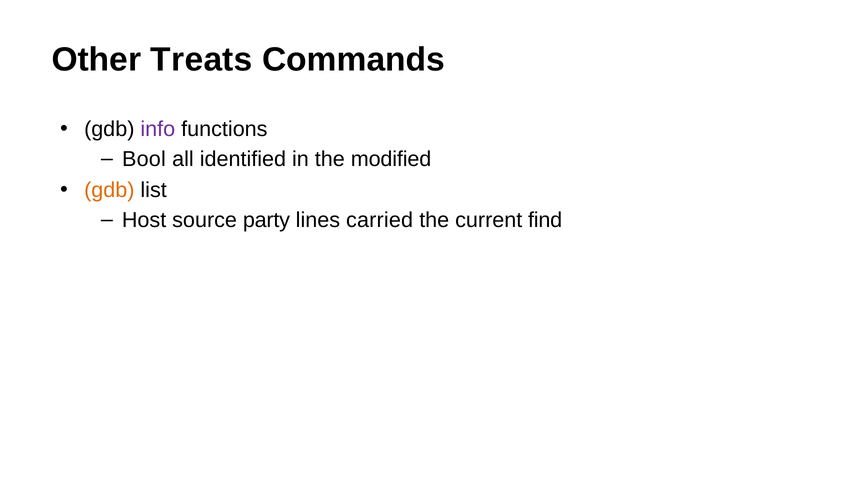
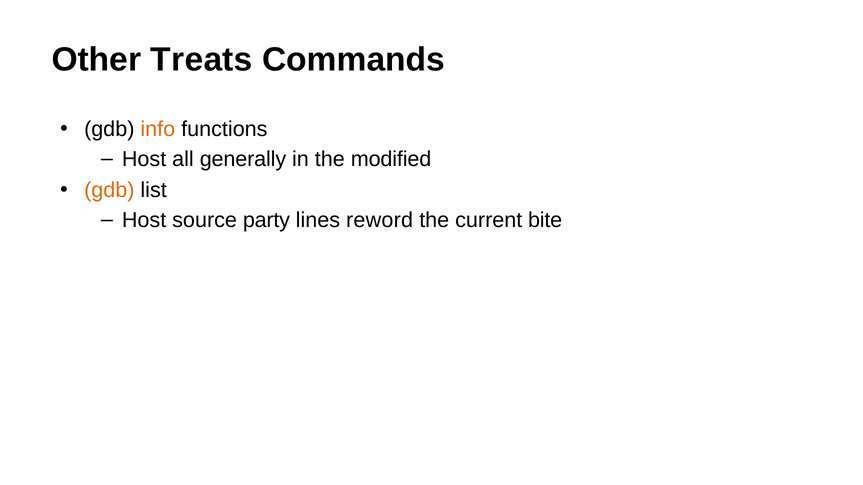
info colour: purple -> orange (158, 129)
Bool: Bool -> Host (144, 159)
identified: identified -> generally (243, 159)
carried: carried -> reword (380, 220)
find: find -> bite (545, 220)
